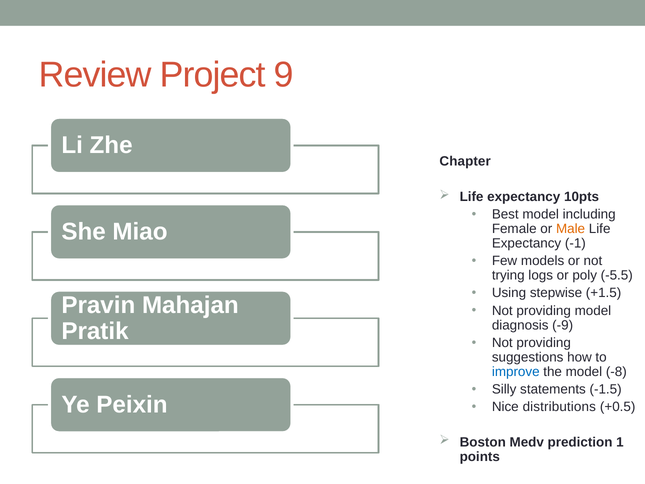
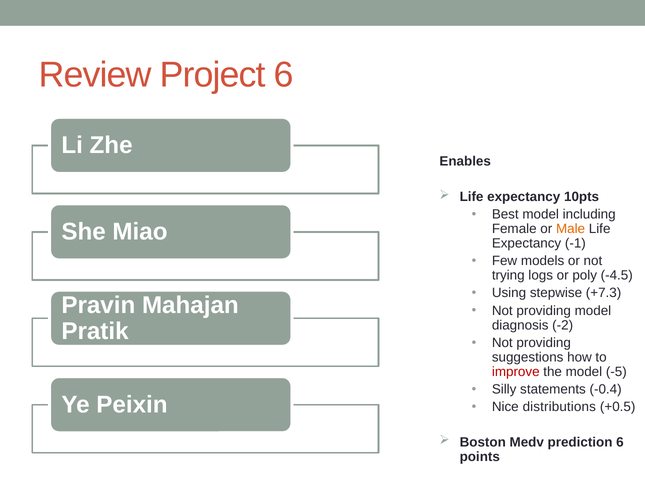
Project 9: 9 -> 6 (284, 75)
Chapter: Chapter -> Enables (465, 161)
-5.5: -5.5 -> -4.5 (617, 275)
+1.5: +1.5 -> +7.3 (604, 293)
-9: -9 -> -2 (563, 325)
improve colour: blue -> red (516, 372)
-8: -8 -> -5 (616, 372)
-1.5: -1.5 -> -0.4 (606, 389)
prediction 1: 1 -> 6 (620, 442)
